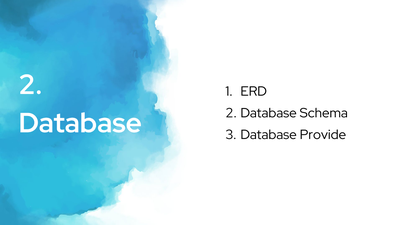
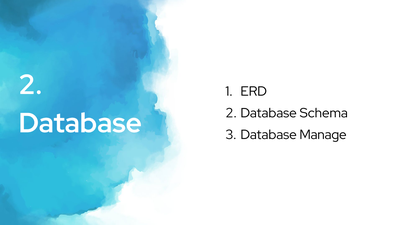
Provide: Provide -> Manage (323, 135)
